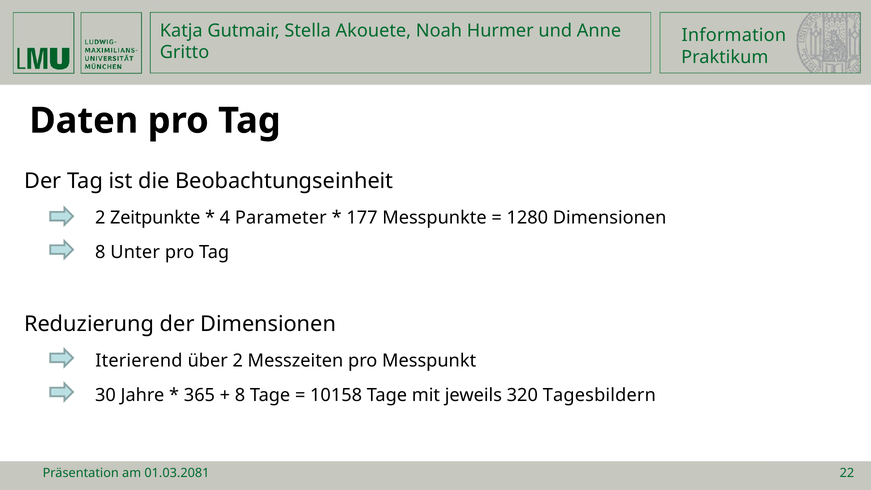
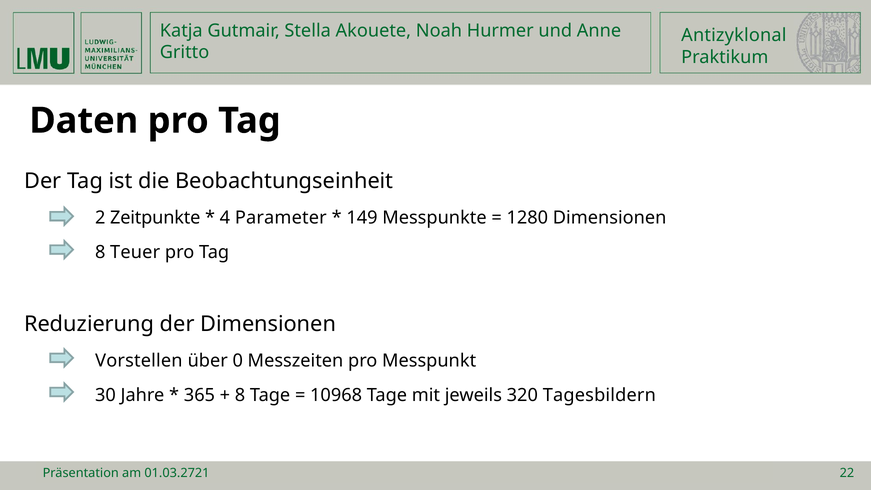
Information: Information -> Antizyklonal (734, 35)
177: 177 -> 149 (362, 218)
Unter: Unter -> Teuer (135, 252)
Iterierend: Iterierend -> Vorstellen (139, 361)
über 2: 2 -> 0 (238, 361)
10158: 10158 -> 10968 (336, 395)
01.03.2081: 01.03.2081 -> 01.03.2721 (177, 473)
